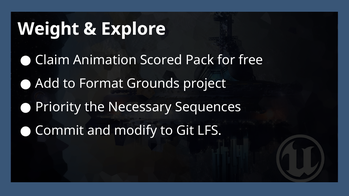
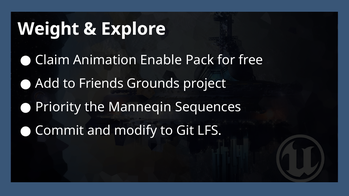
Scored: Scored -> Enable (161, 60)
Format: Format -> Friends (101, 84)
Necessary: Necessary -> Manneqin (140, 107)
